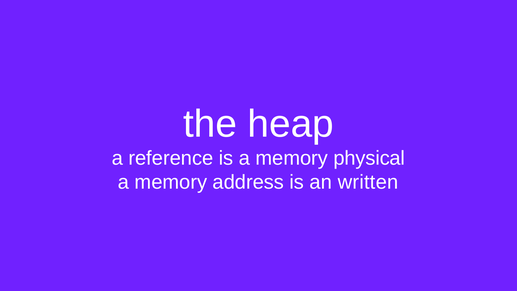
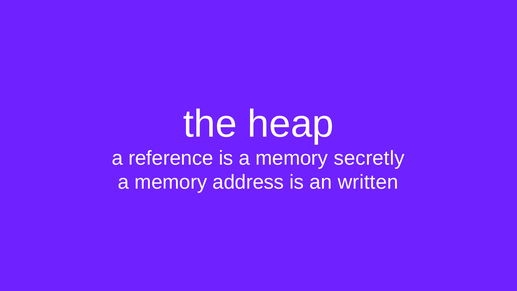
physical: physical -> secretly (369, 158)
